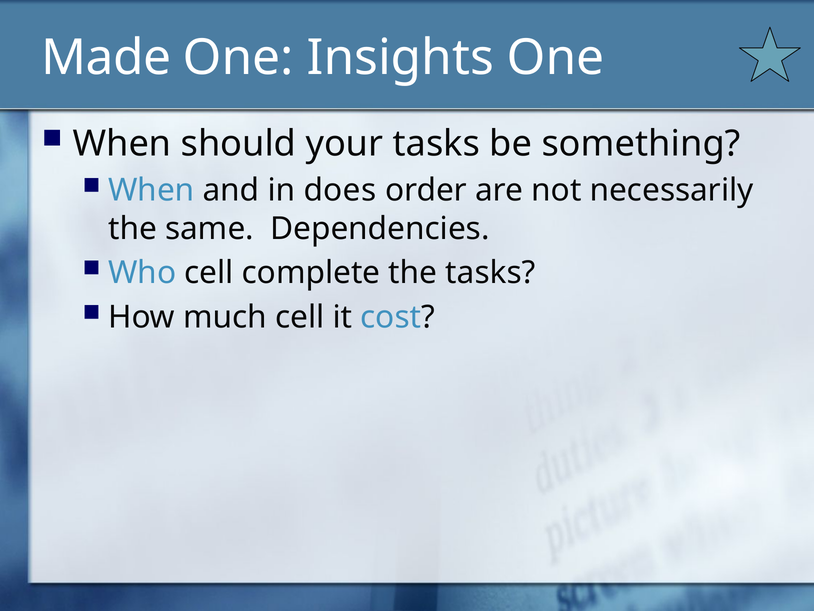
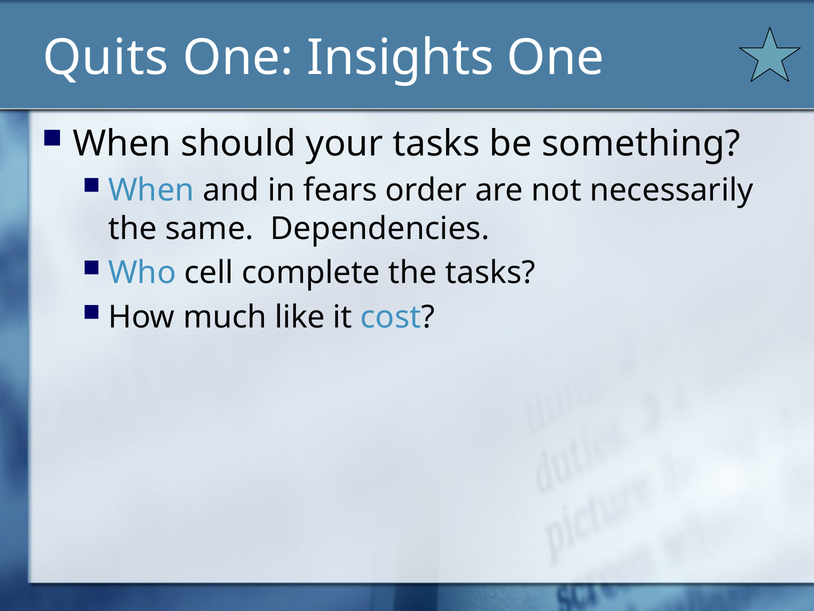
Made: Made -> Quits (106, 58)
does: does -> fears (340, 190)
much cell: cell -> like (300, 317)
